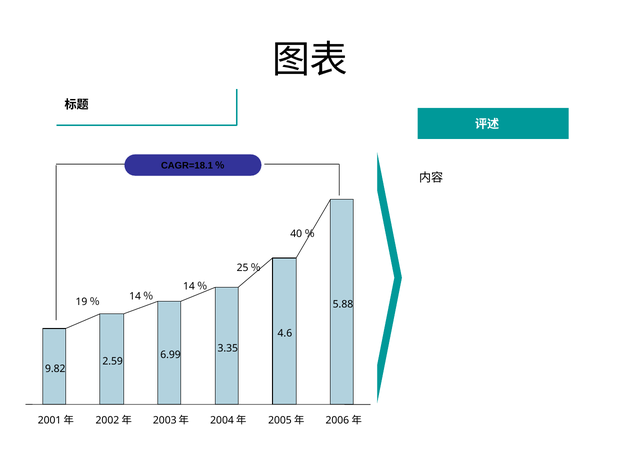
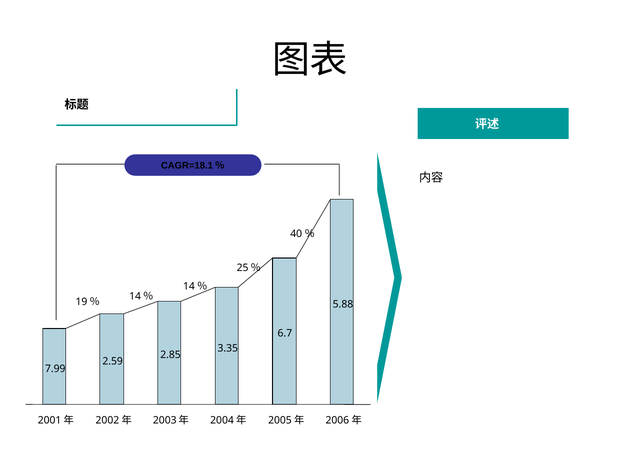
4.6: 4.6 -> 6.7 (285, 333)
6.99: 6.99 -> 2.85 (171, 355)
9.82: 9.82 -> 7.99 (55, 369)
